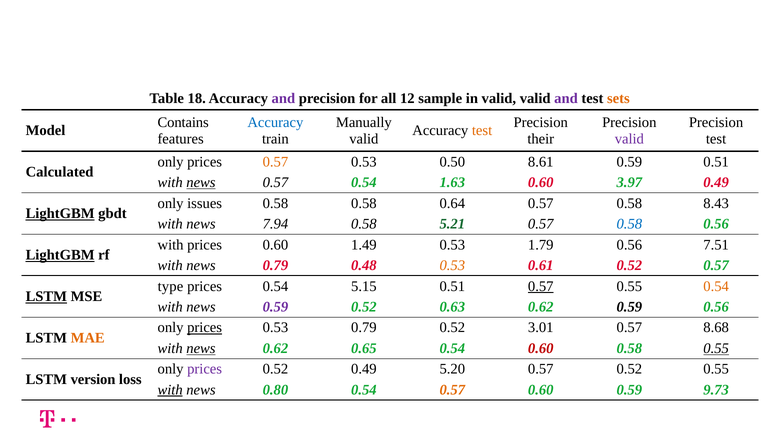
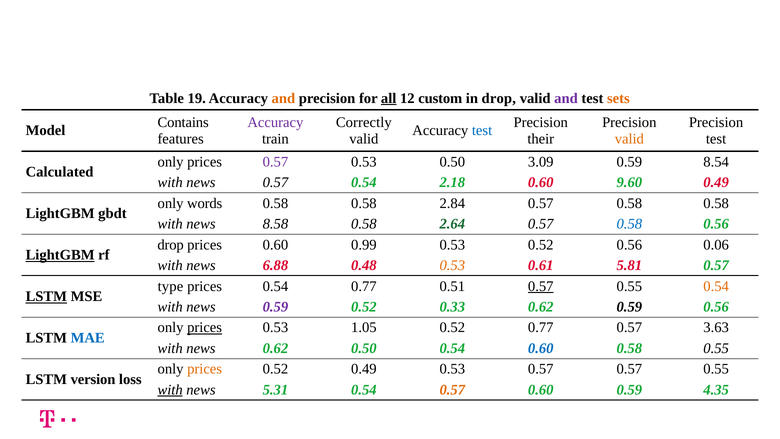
18: 18 -> 19 (197, 98)
and colour: purple -> orange (283, 98)
all underline: none -> present (389, 98)
sample: sample -> custom (440, 98)
in valid: valid -> drop (499, 98)
Accuracy colour: blue -> purple (275, 122)
Manually: Manually -> Correctly (364, 122)
test colour: orange -> blue (482, 131)
valid colour: purple -> orange (629, 139)
0.57 colour: orange -> purple (275, 162)
8.61: 8.61 -> 3.09 (541, 162)
0.59 0.51: 0.51 -> 8.54 (716, 162)
news underline: present -> none (201, 182)
1.63: 1.63 -> 2.18 (452, 182)
3.97: 3.97 -> 9.60 (629, 182)
issues: issues -> words (205, 203)
0.64: 0.64 -> 2.84 (452, 203)
0.57 0.58 8.43: 8.43 -> 0.58 (716, 203)
LightGBM underline: present -> none (60, 213)
7.94: 7.94 -> 8.58 (275, 224)
5.21: 5.21 -> 2.64 (452, 224)
with: with -> drop (171, 245)
1.49: 1.49 -> 0.99 (364, 245)
0.53 1.79: 1.79 -> 0.52 (541, 245)
7.51: 7.51 -> 0.06 (716, 245)
news 0.79: 0.79 -> 6.88 (275, 265)
0.61 0.52: 0.52 -> 5.81 (629, 265)
0.54 5.15: 5.15 -> 0.77 (364, 286)
0.63: 0.63 -> 0.33 (452, 307)
0.53 0.79: 0.79 -> 1.05 (364, 327)
0.52 3.01: 3.01 -> 0.77 (541, 327)
8.68: 8.68 -> 3.63 (716, 327)
MAE colour: orange -> blue (88, 338)
news underline: present -> none (201, 348)
0.62 0.65: 0.65 -> 0.50 (364, 348)
0.60 colour: red -> blue (541, 348)
0.55 underline: present -> none (716, 348)
prices colour: purple -> orange (205, 369)
0.49 5.20: 5.20 -> 0.53 (452, 369)
0.57 0.52: 0.52 -> 0.57 (629, 369)
0.80: 0.80 -> 5.31 (275, 390)
9.73: 9.73 -> 4.35 (716, 390)
